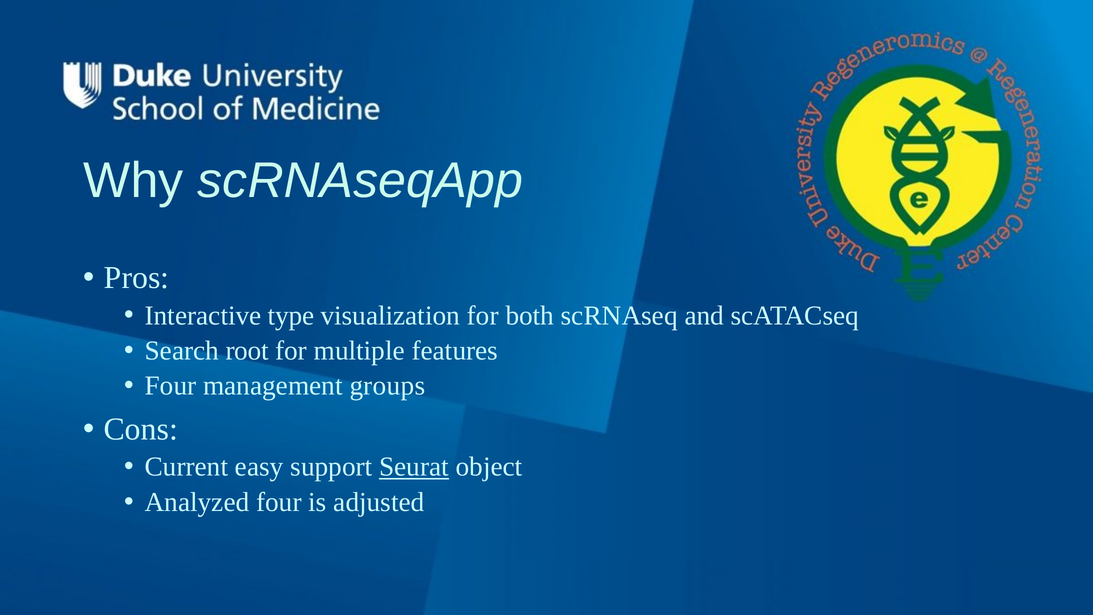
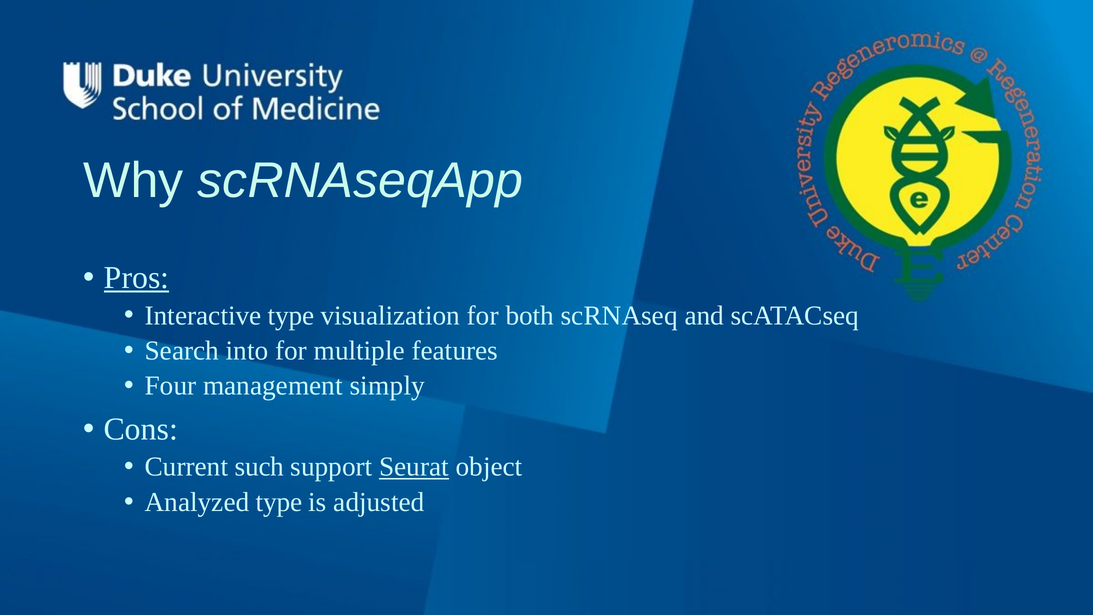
Pros underline: none -> present (137, 278)
root: root -> into (247, 351)
groups: groups -> simply (387, 386)
easy: easy -> such (259, 467)
Analyzed four: four -> type (279, 502)
